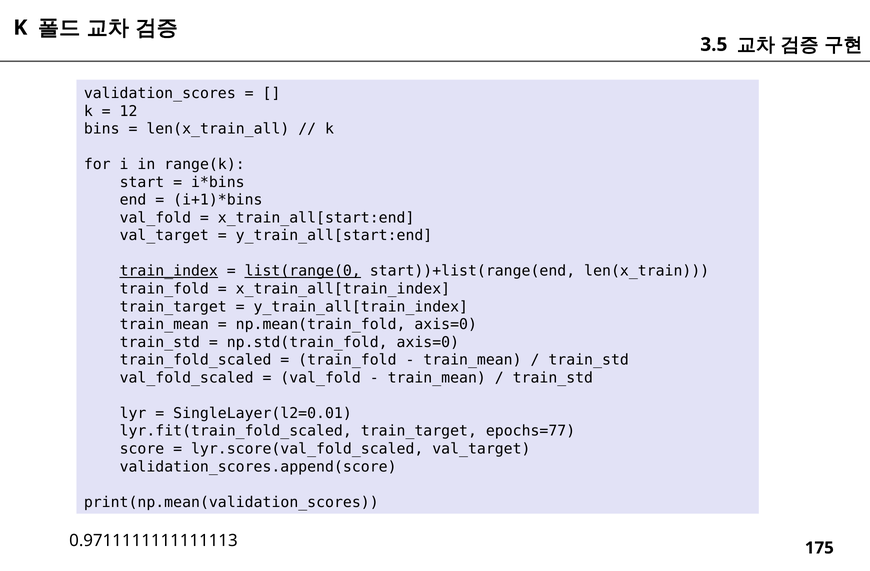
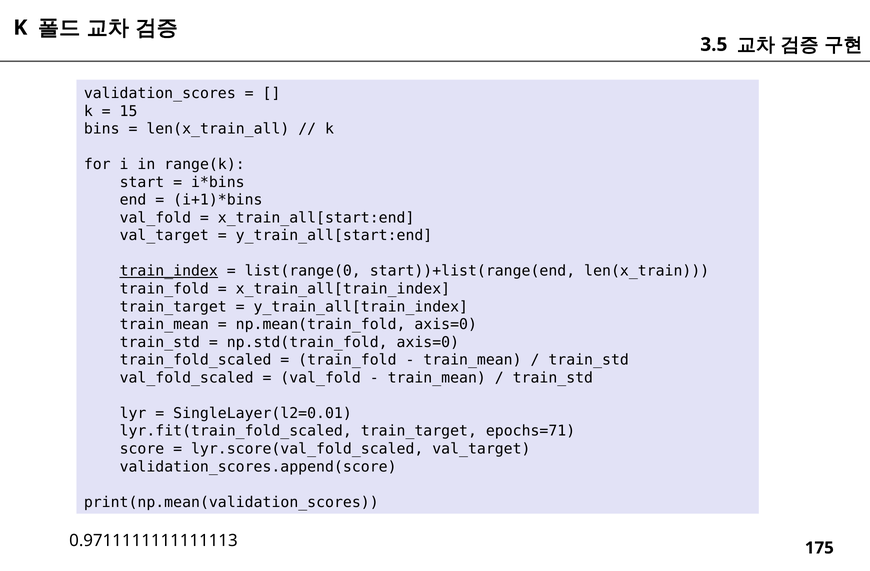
12: 12 -> 15 (129, 111)
list(range(0 underline: present -> none (303, 271)
epochs=77: epochs=77 -> epochs=71 (531, 431)
